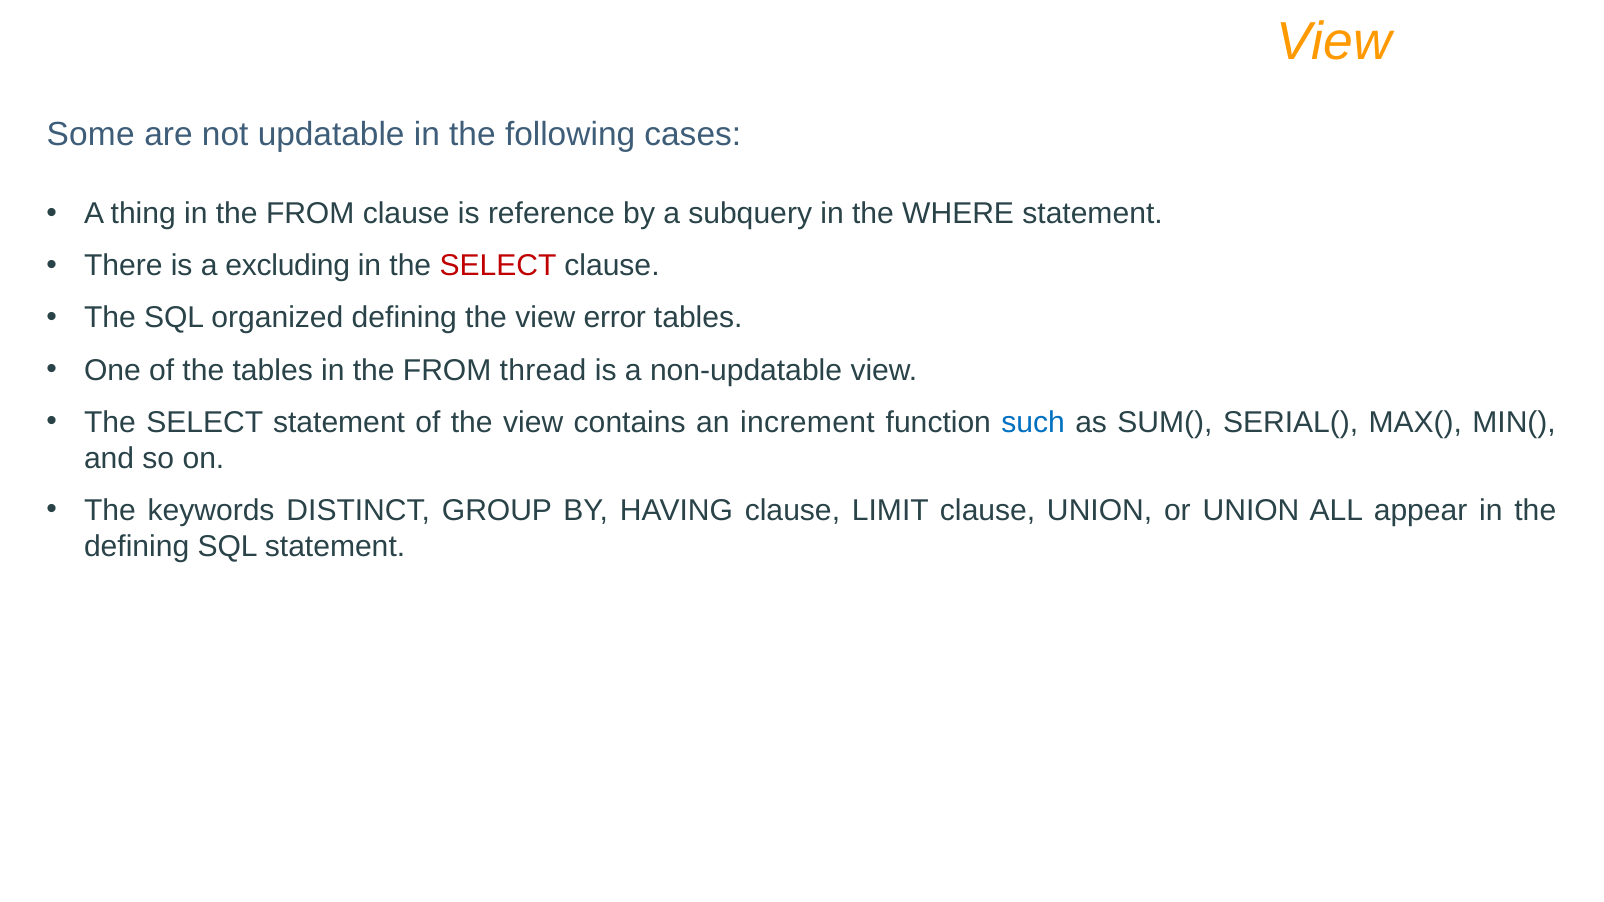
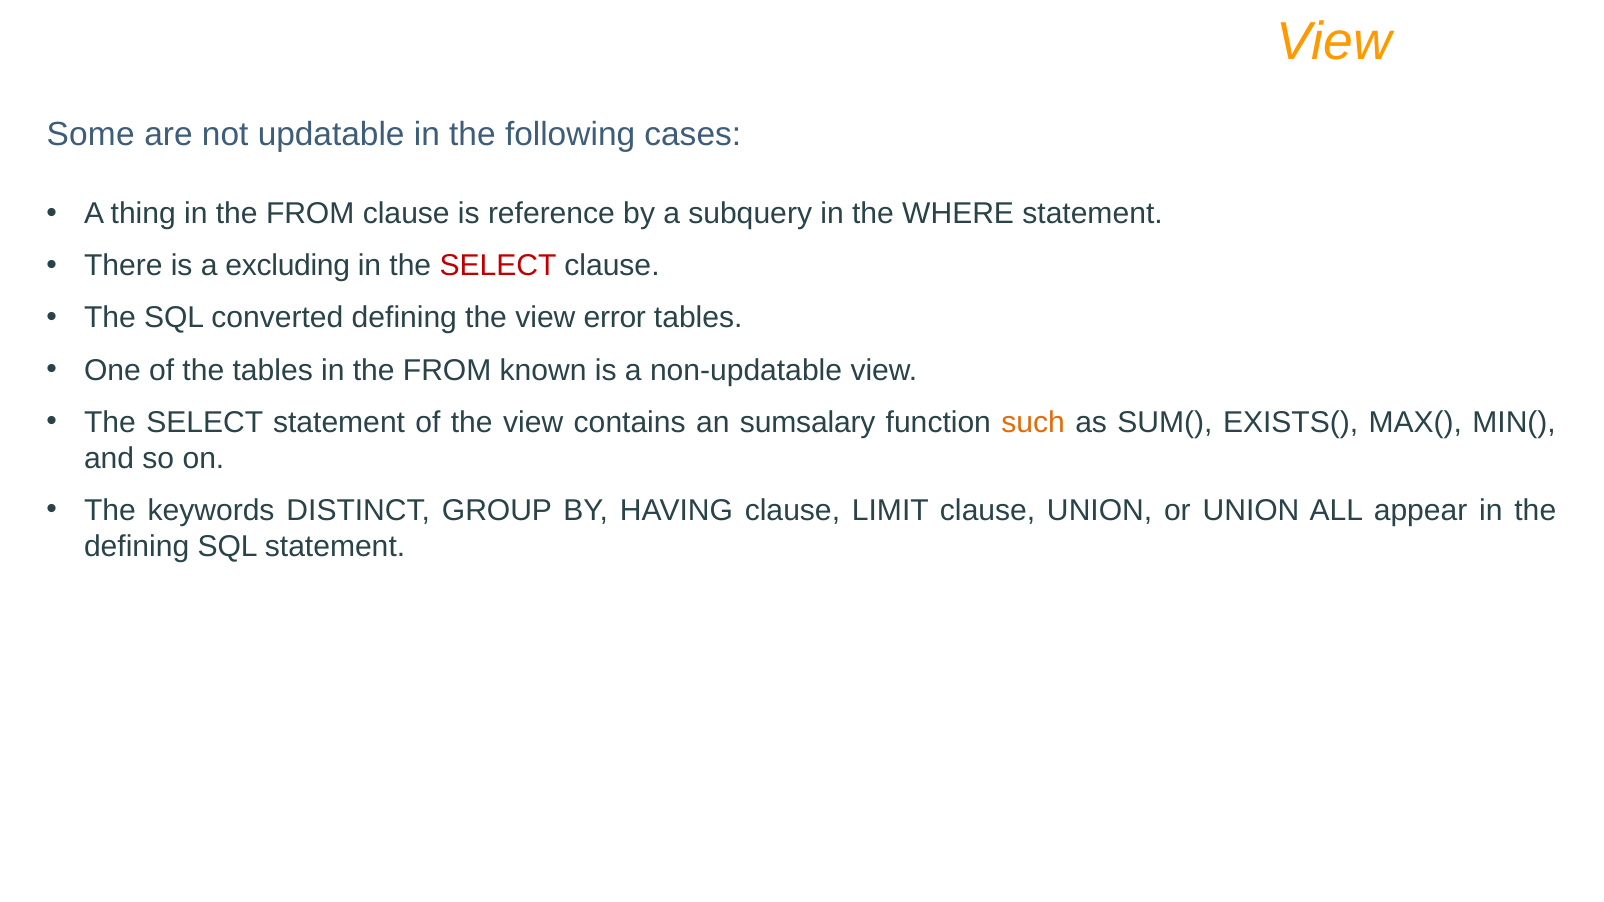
organized: organized -> converted (277, 318)
thread: thread -> known (543, 370)
increment: increment -> sumsalary (808, 422)
such colour: blue -> orange (1033, 422)
SERIAL(: SERIAL( -> EXISTS( (1291, 422)
